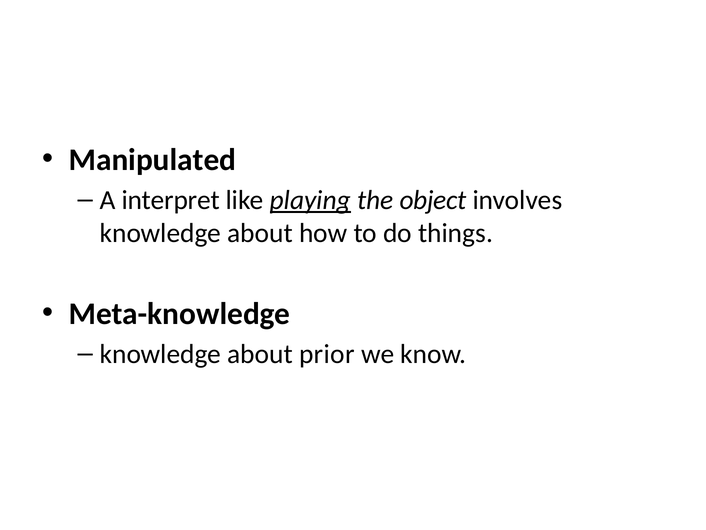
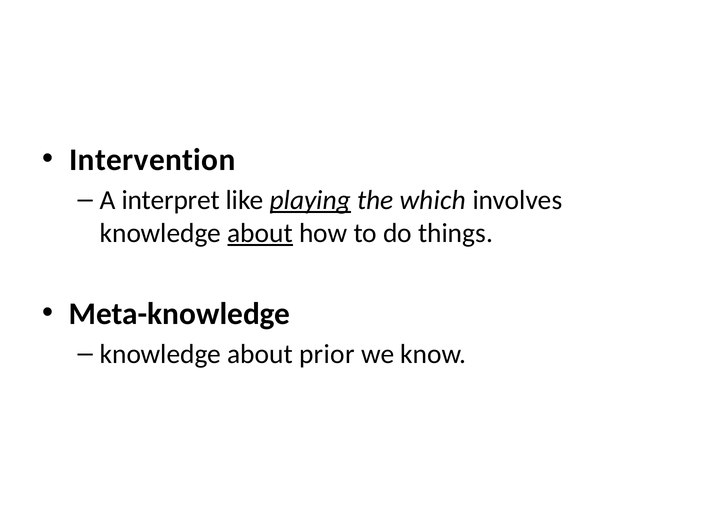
Manipulated: Manipulated -> Intervention (152, 160)
object: object -> which (433, 200)
about underline: none -> present (260, 233)
